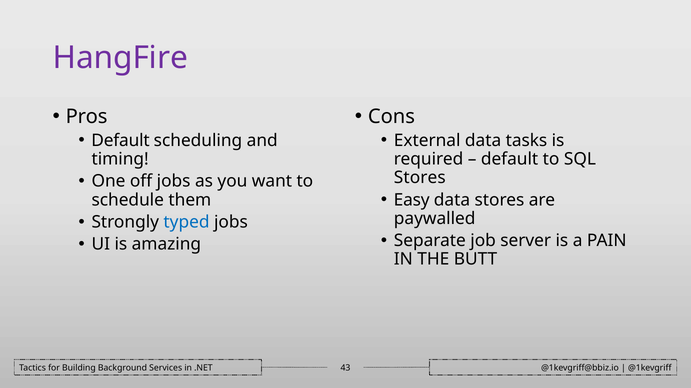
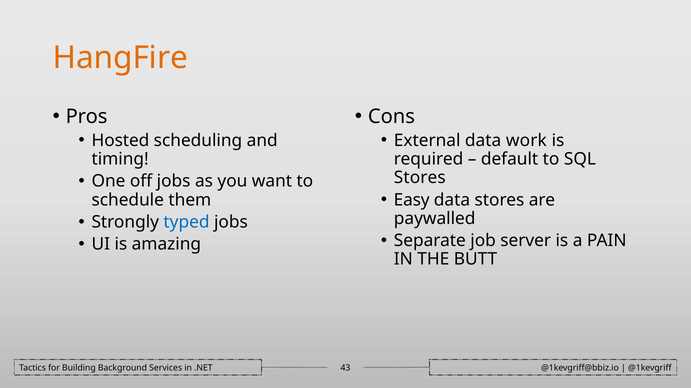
HangFire colour: purple -> orange (120, 58)
Default: Default -> Hosted (120, 141)
tasks: tasks -> work (526, 141)
